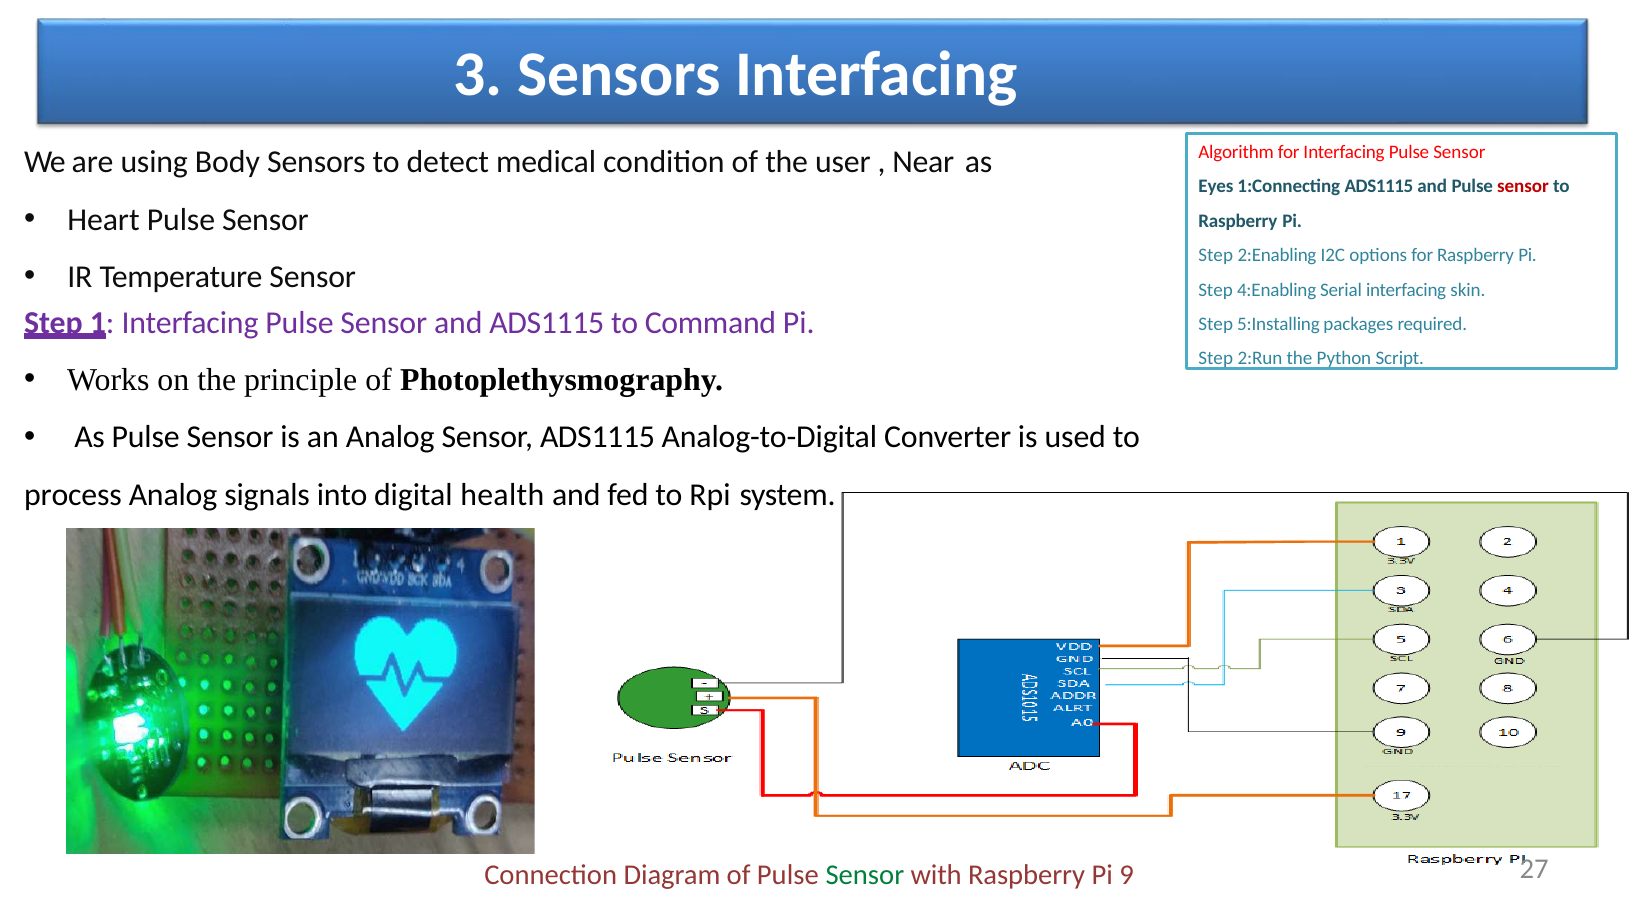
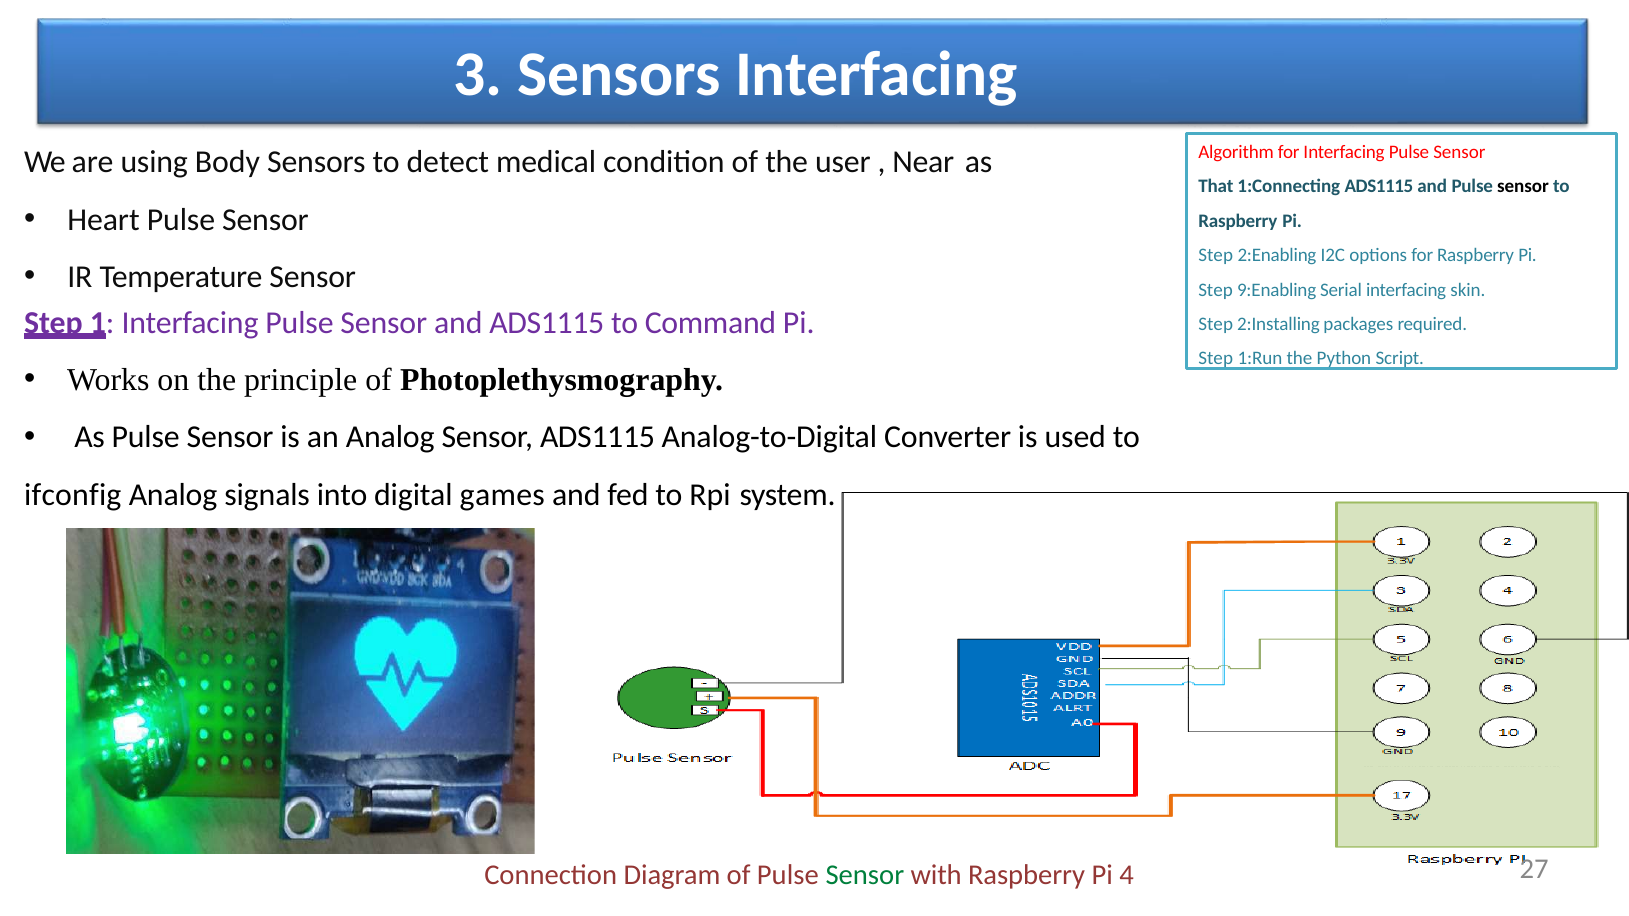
Eyes: Eyes -> That (1216, 187)
sensor colour: red -> black (1523, 187)
4:Enabling: 4:Enabling -> 9:Enabling (1277, 290)
5:Installing: 5:Installing -> 2:Installing (1278, 324)
2:Run: 2:Run -> 1:Run (1260, 359)
process: process -> ifconfig (73, 495)
health: health -> games (502, 495)
9: 9 -> 4 (1127, 875)
